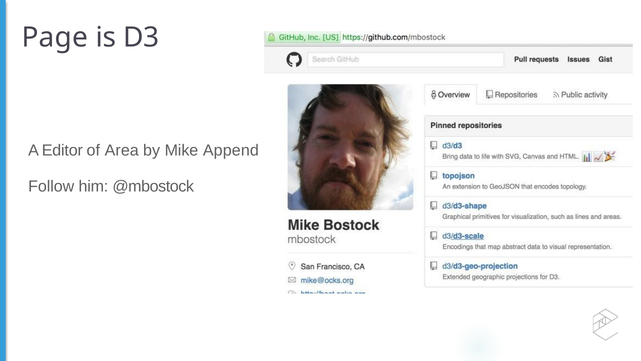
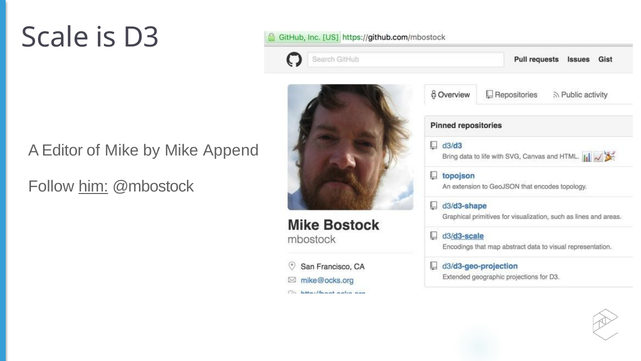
Page: Page -> Scale (55, 37)
of Area: Area -> Mike (122, 150)
him underline: none -> present (93, 187)
